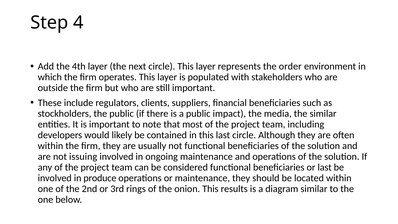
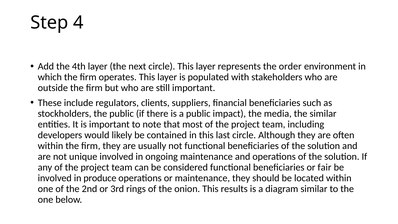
issuing: issuing -> unique (83, 156)
or last: last -> fair (325, 167)
